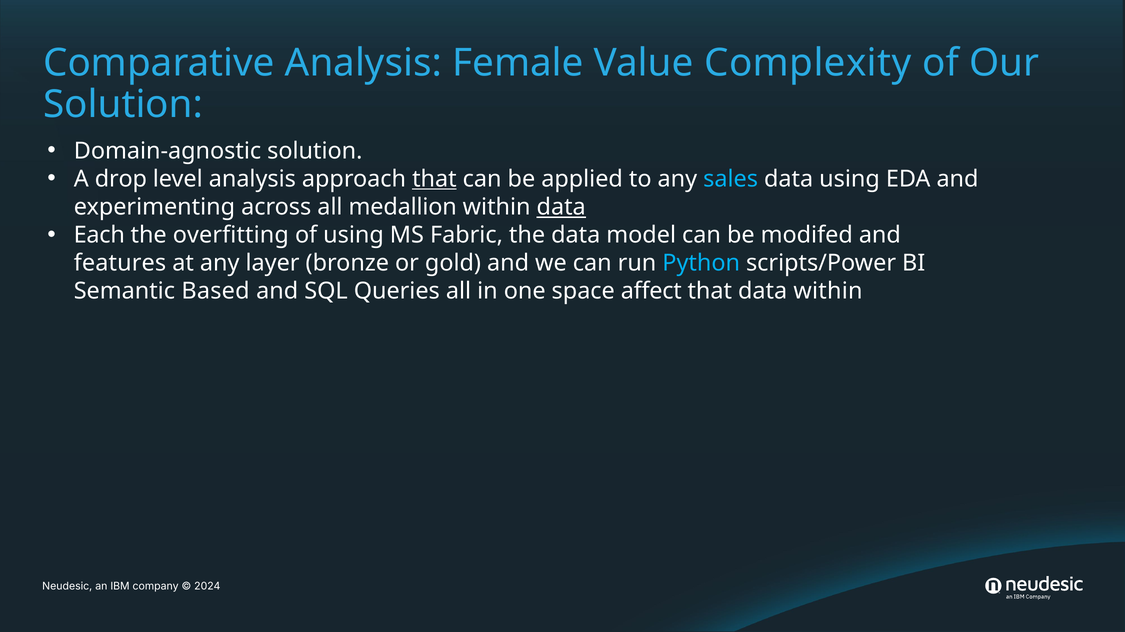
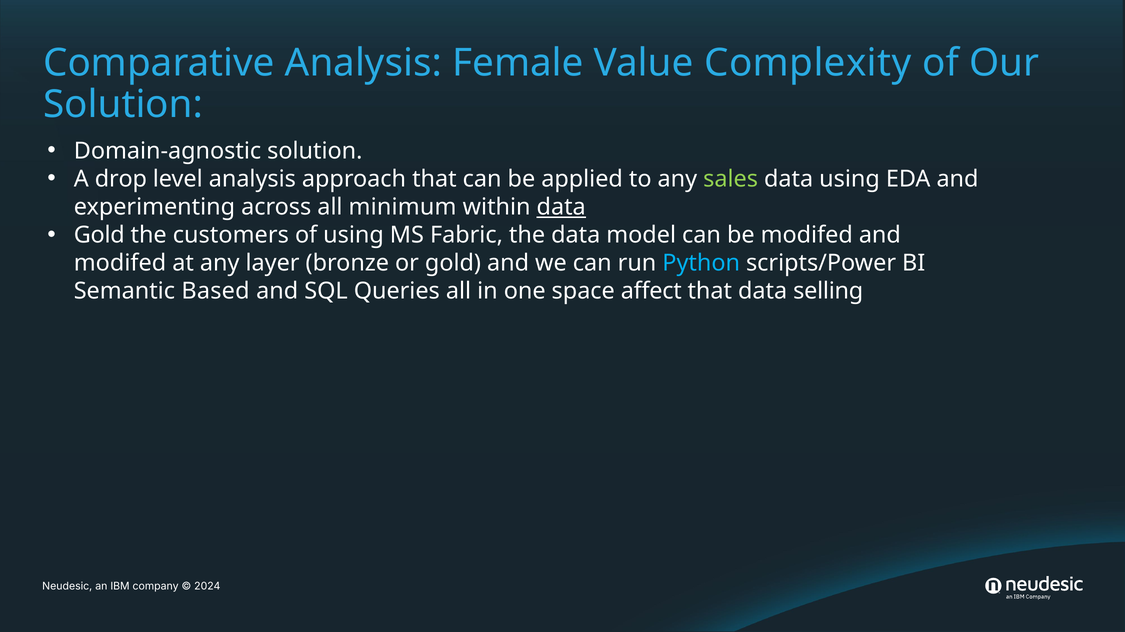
that underline: present -> none (434, 179)
sales colour: light blue -> light green (731, 179)
medallion: medallion -> minimum (403, 207)
Each: Each -> Gold (99, 235)
overfitting: overfitting -> customers (231, 235)
features: features -> modifed (120, 263)
data within: within -> selling (828, 292)
